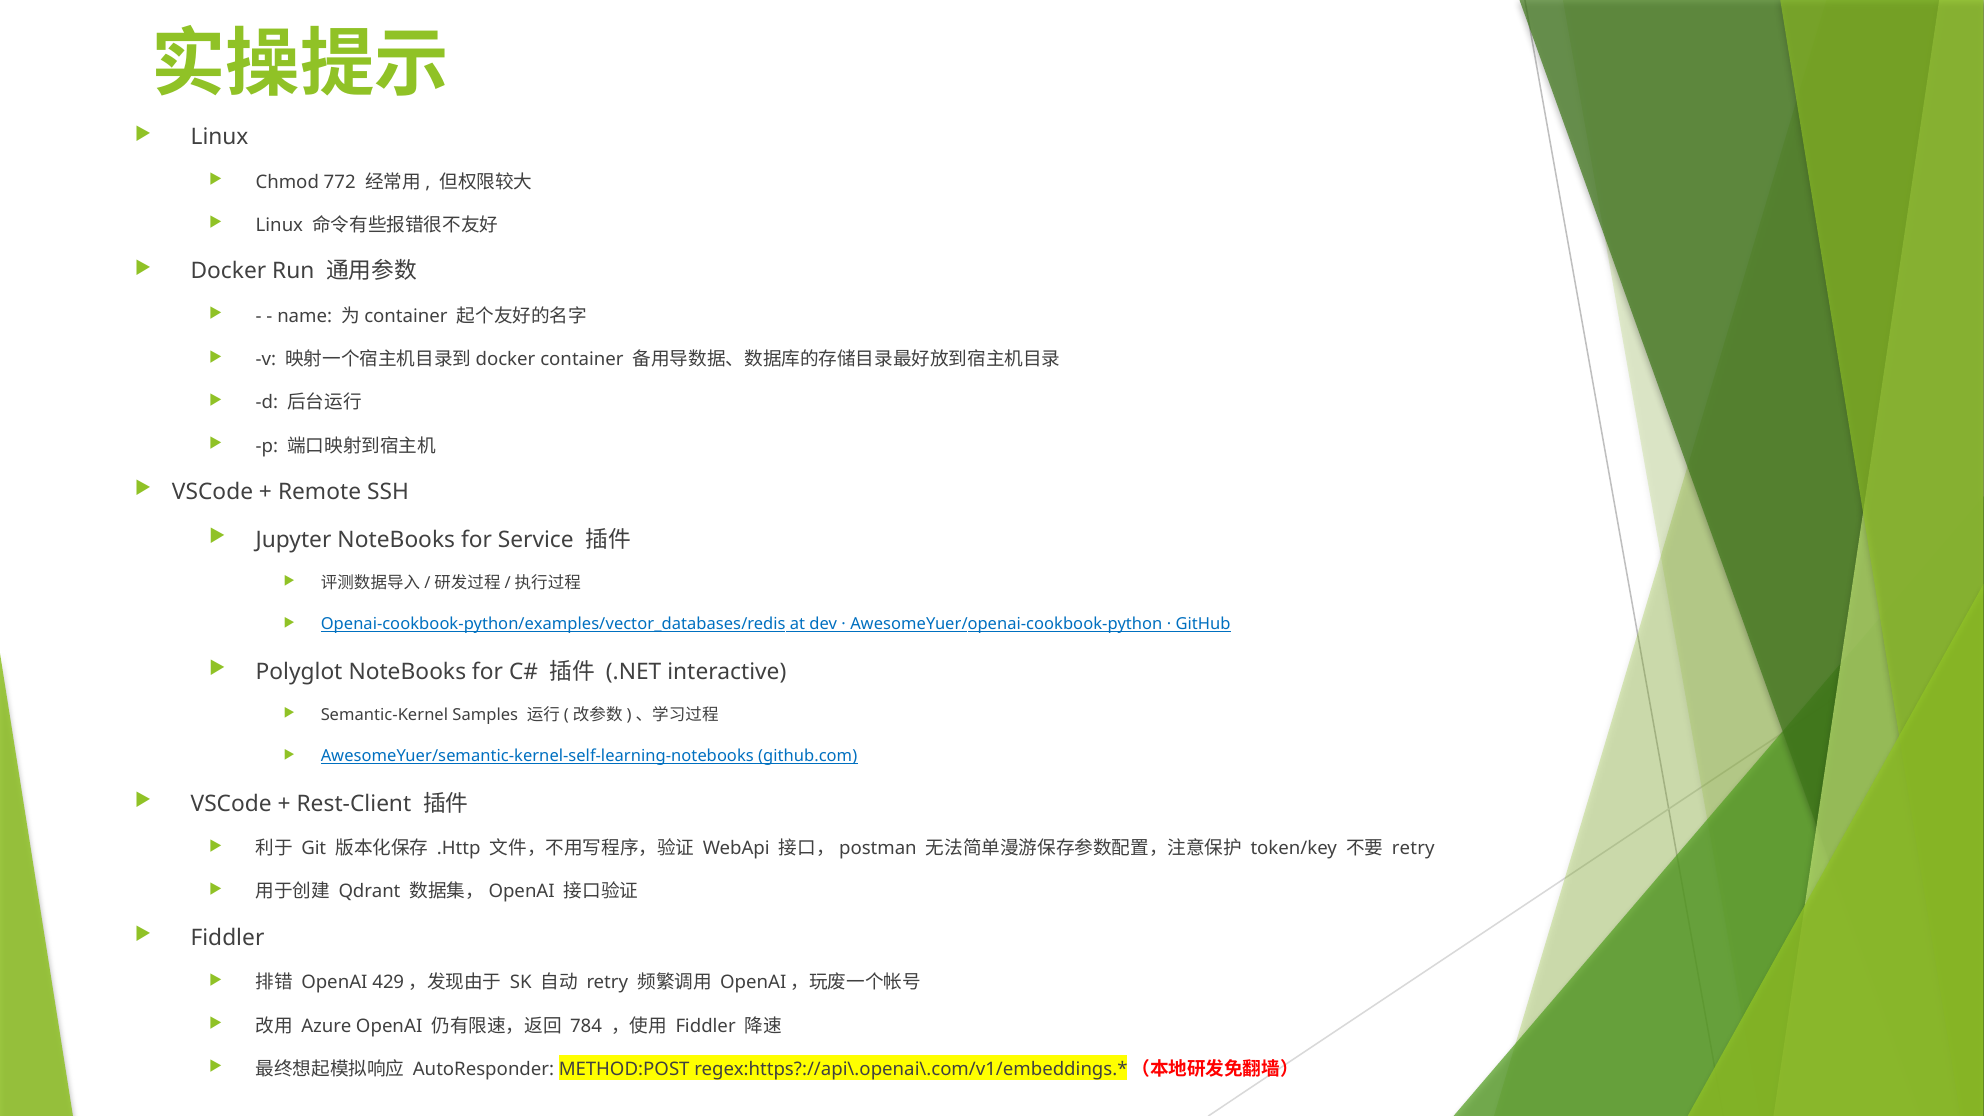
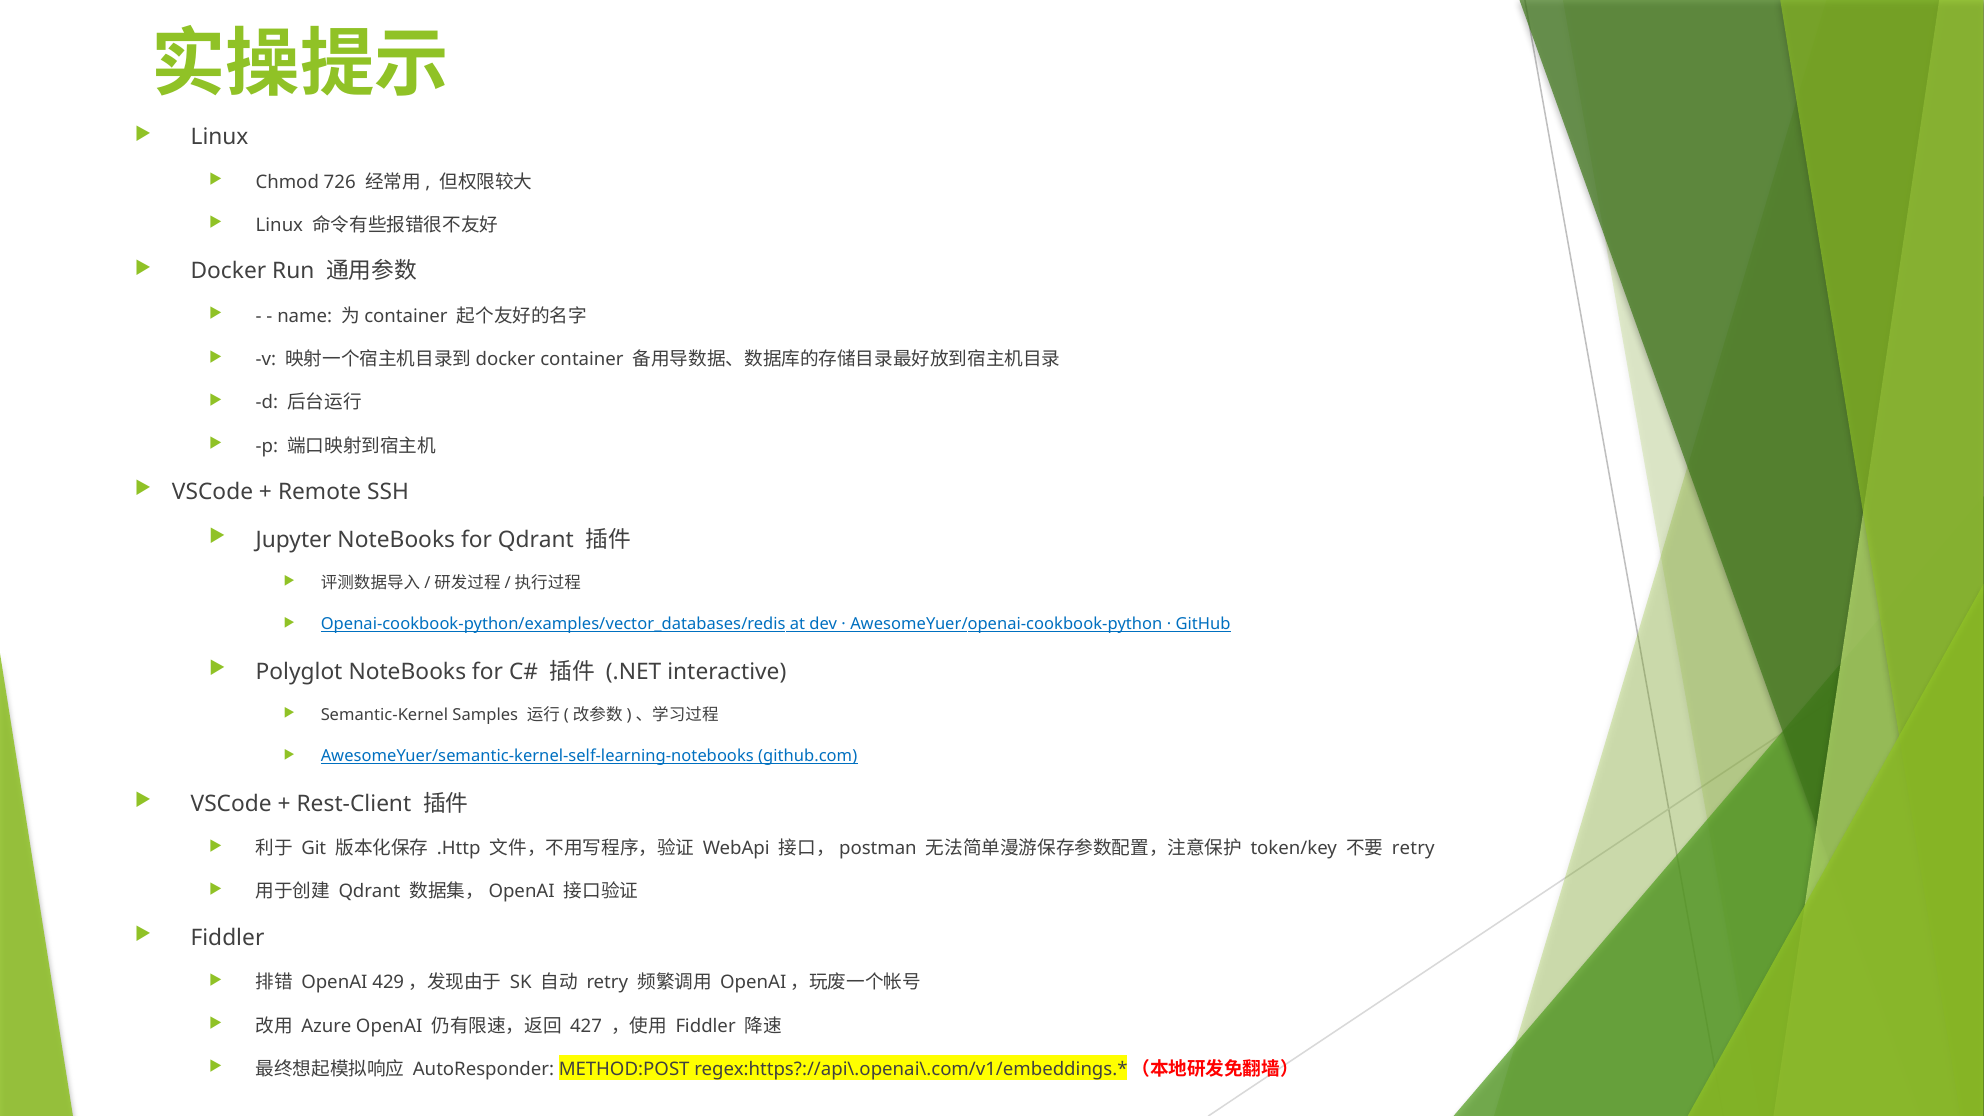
772: 772 -> 726 (340, 183)
for Service: Service -> Qdrant (536, 540)
784: 784 -> 427 (586, 1026)
